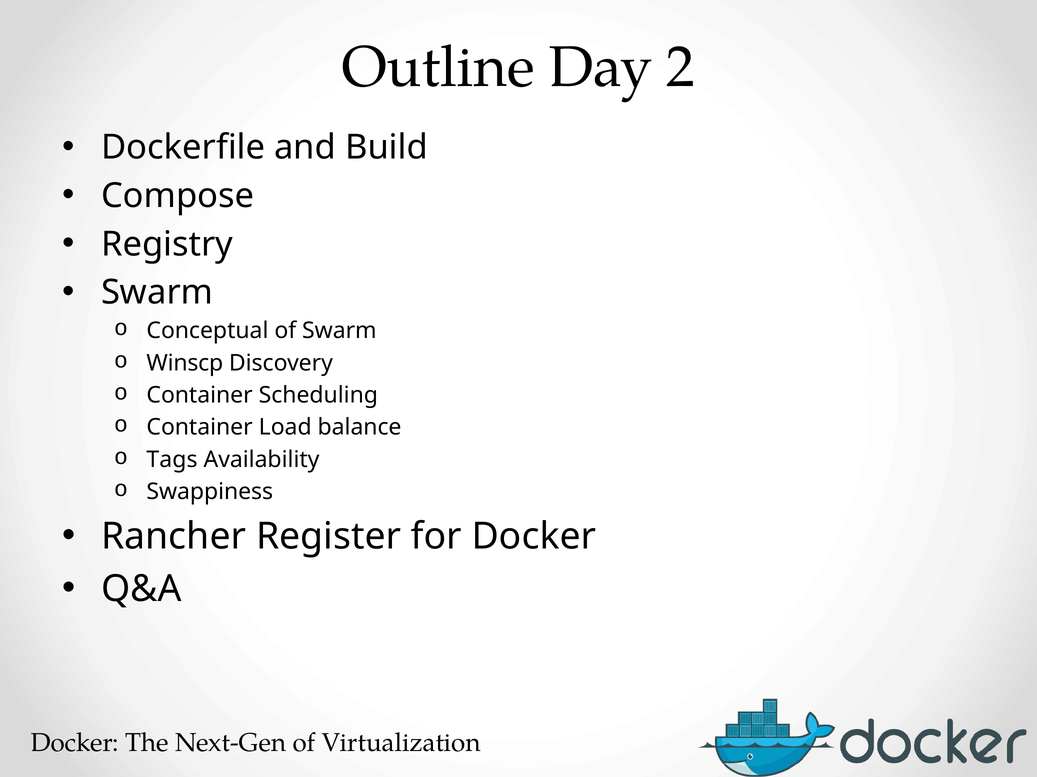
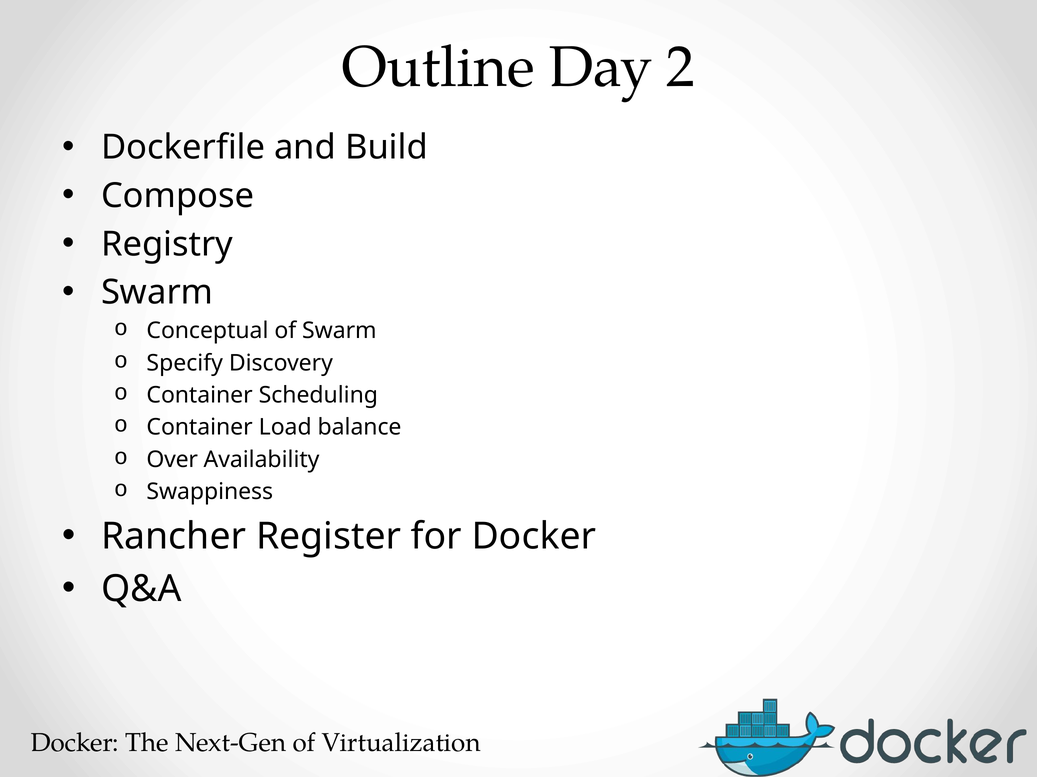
Winscp: Winscp -> Specify (185, 363)
Tags: Tags -> Over (172, 460)
